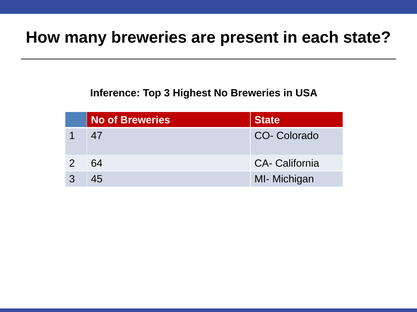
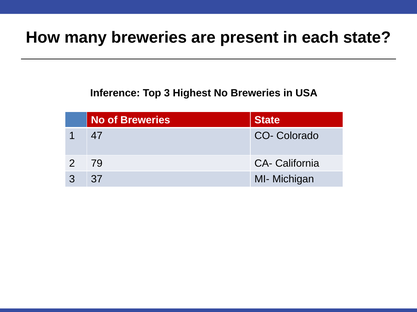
64: 64 -> 79 (97, 164)
45: 45 -> 37 (97, 180)
